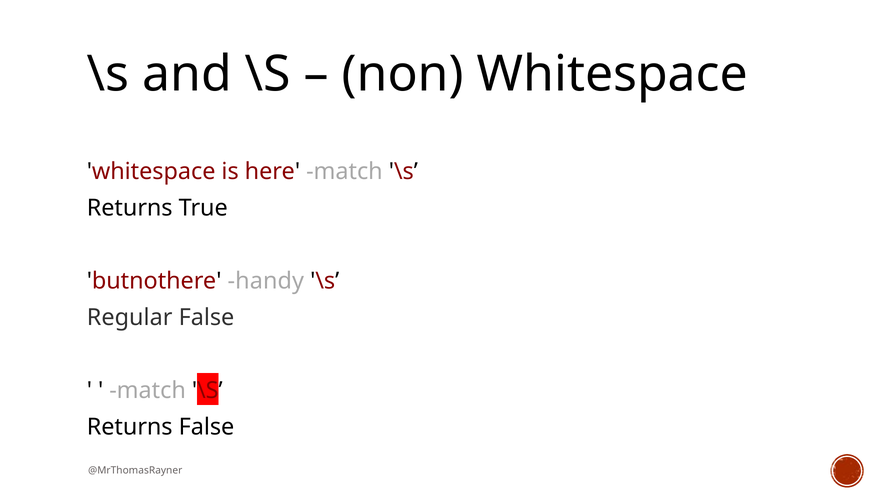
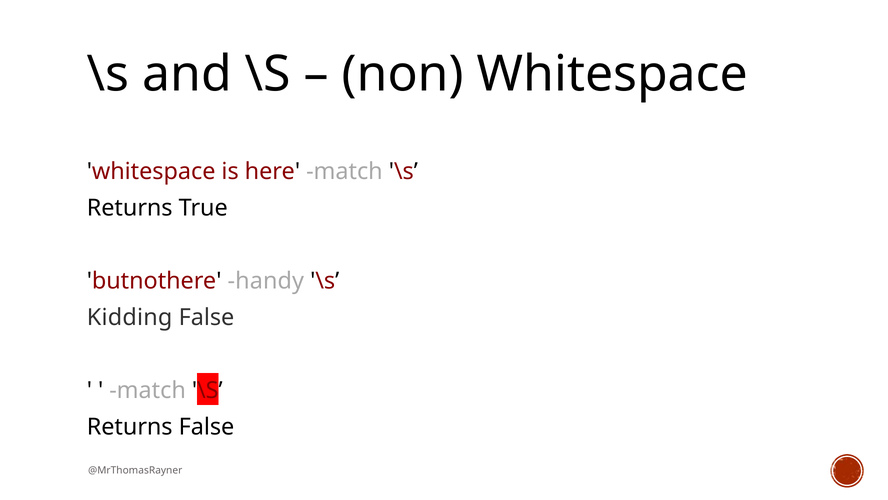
Regular: Regular -> Kidding (130, 317)
